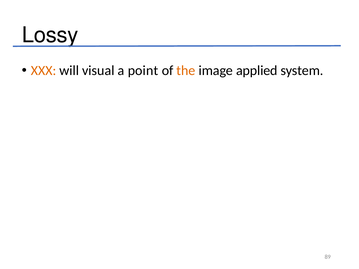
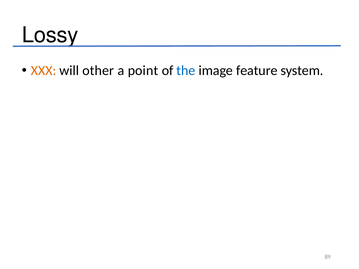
visual: visual -> other (98, 71)
the colour: orange -> blue (186, 71)
applied: applied -> feature (257, 71)
